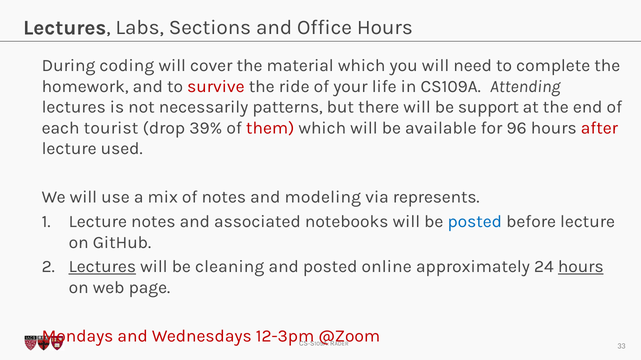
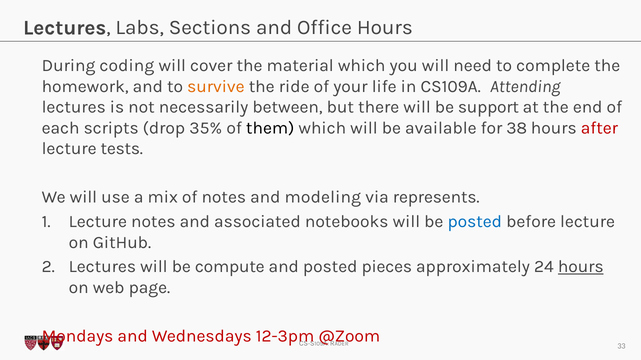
survive colour: red -> orange (216, 87)
patterns: patterns -> between (287, 107)
tourist: tourist -> scripts (111, 128)
39%: 39% -> 35% (206, 128)
them colour: red -> black (270, 128)
96: 96 -> 38 (517, 128)
used: used -> tests (122, 149)
Lectures underline: present -> none (102, 267)
cleaning: cleaning -> compute (230, 267)
online: online -> pieces (387, 267)
